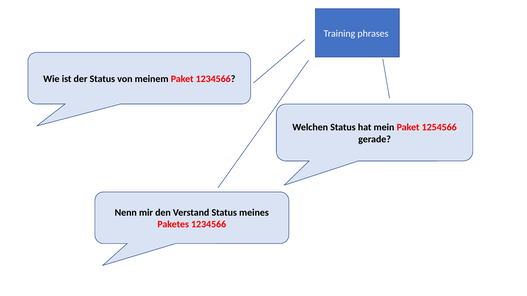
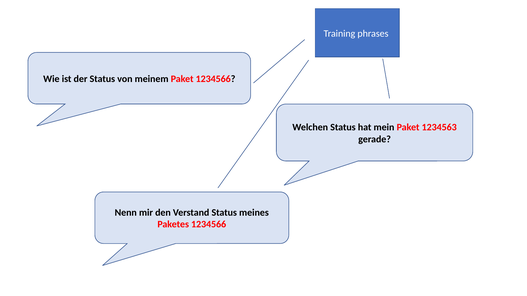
1254566: 1254566 -> 1234563 (439, 127)
